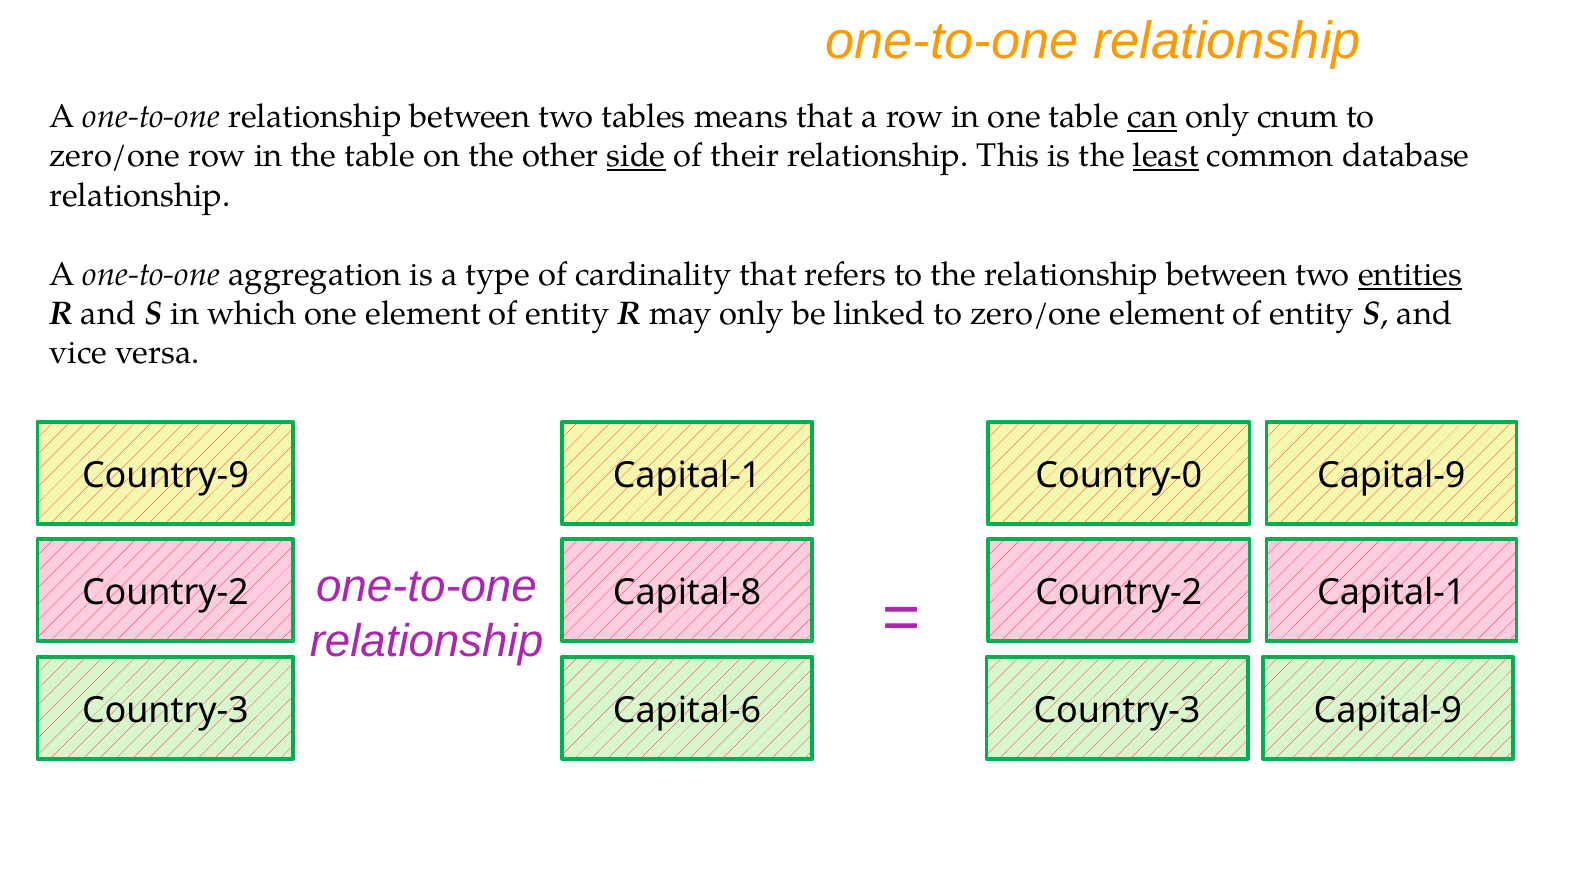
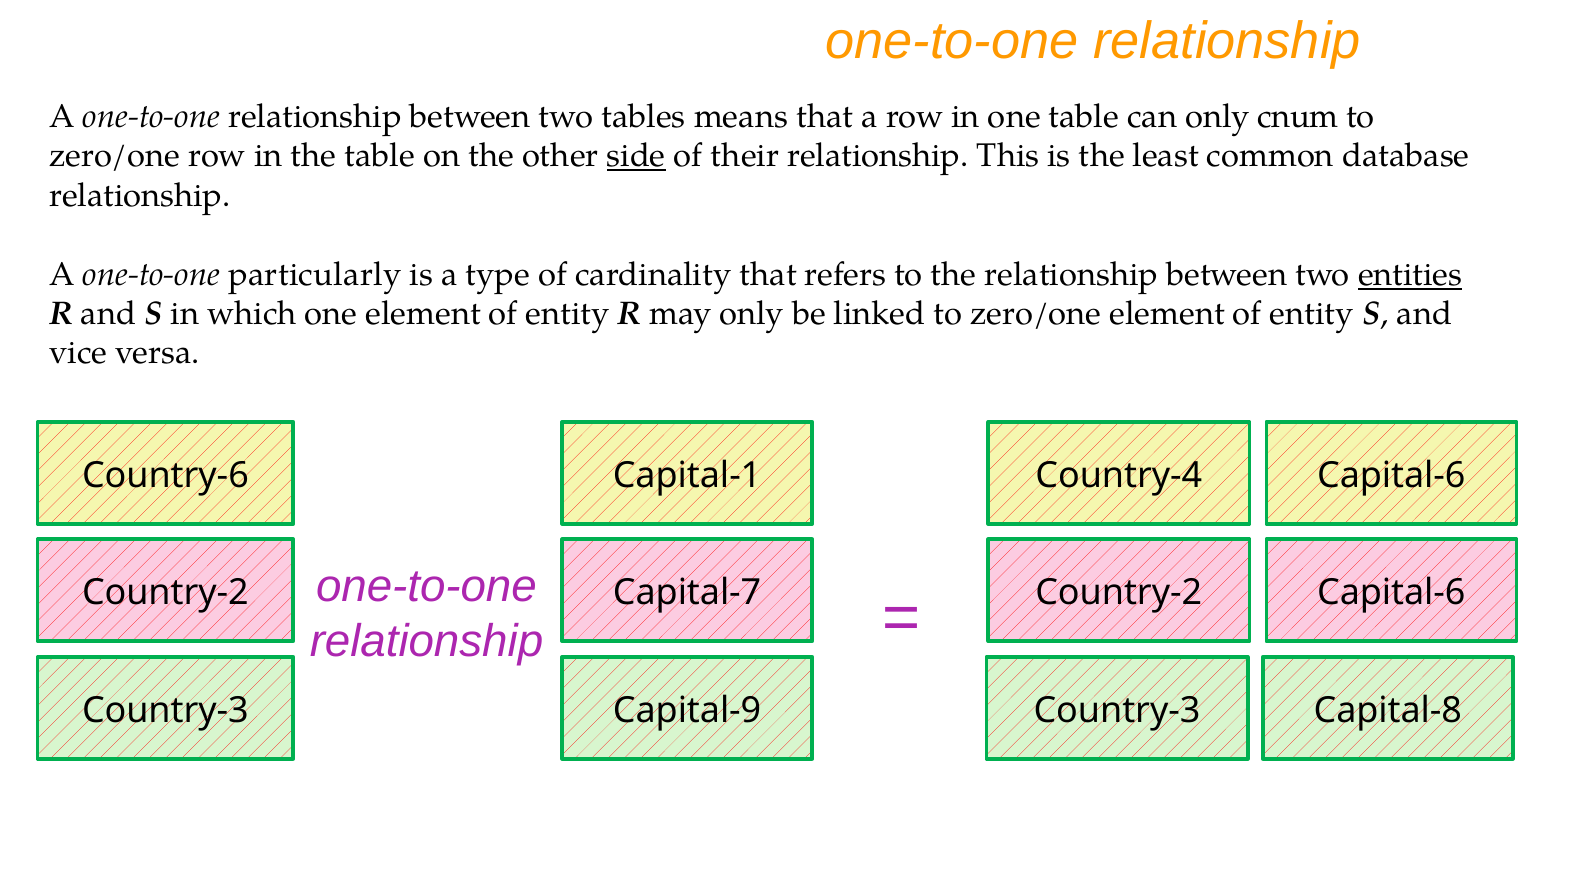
can underline: present -> none (1152, 117)
least underline: present -> none (1166, 156)
aggregation: aggregation -> particularly (315, 274)
Country-9: Country-9 -> Country-6 (165, 475)
Country-0: Country-0 -> Country-4 (1119, 475)
Capital-9: Capital-9 -> Capital-6 (1391, 475)
Capital-8: Capital-8 -> Capital-7 (687, 592)
Country-2 Capital-1: Capital-1 -> Capital-6 (1391, 592)
Capital-6: Capital-6 -> Capital-9 (687, 710)
Country-3 Capital-9: Capital-9 -> Capital-8 (1388, 710)
